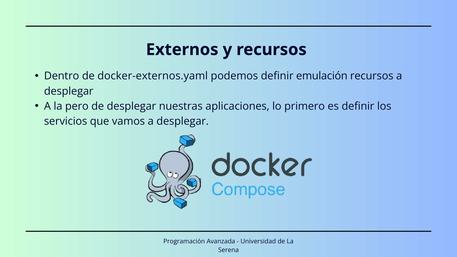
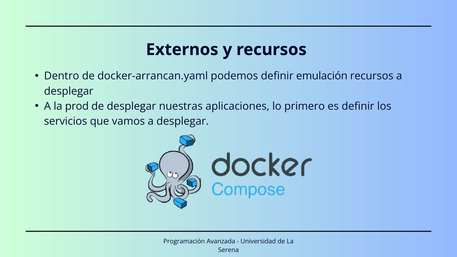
docker-externos.yaml: docker-externos.yaml -> docker-arrancan.yaml (153, 76)
pero: pero -> prod (77, 106)
